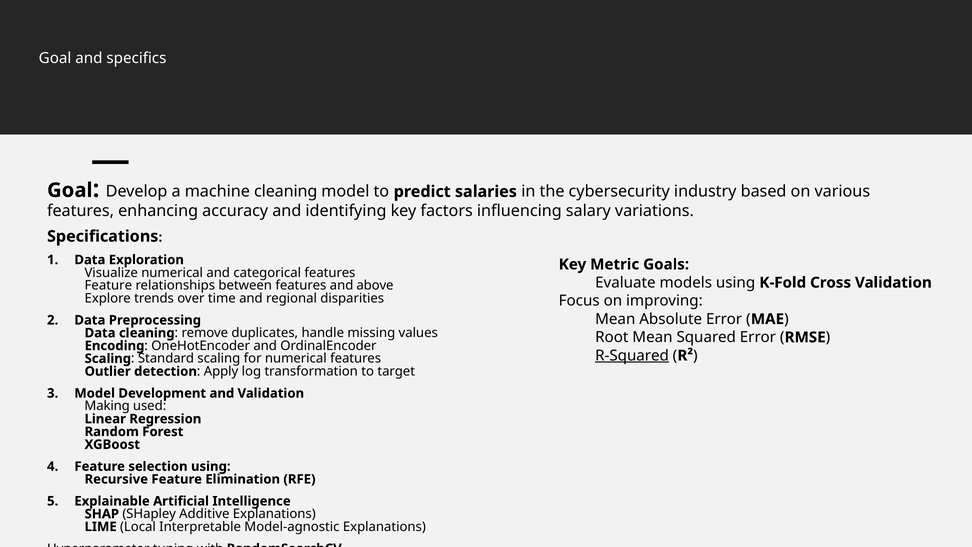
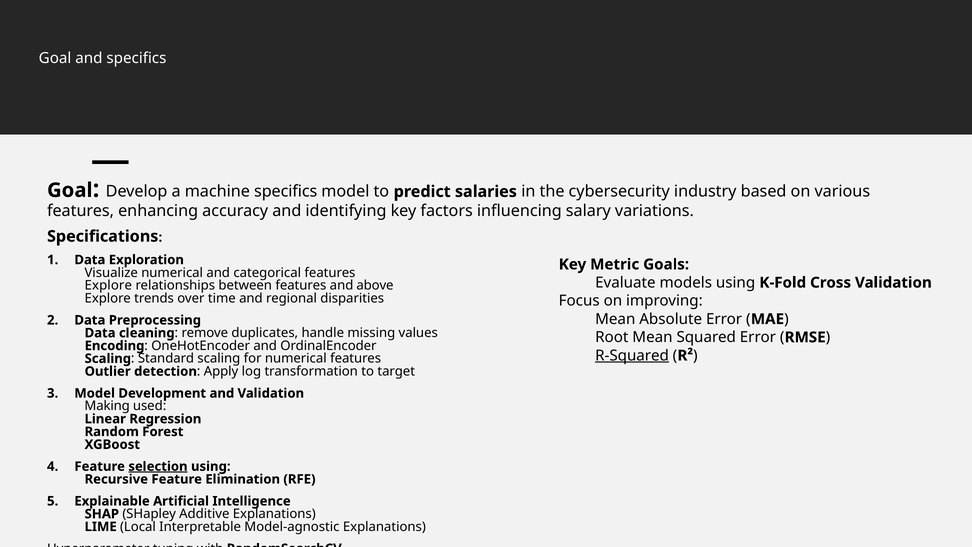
machine cleaning: cleaning -> specifics (286, 192)
Feature: Feature -> Explore (108, 285)
selection underline: none -> present (158, 466)
